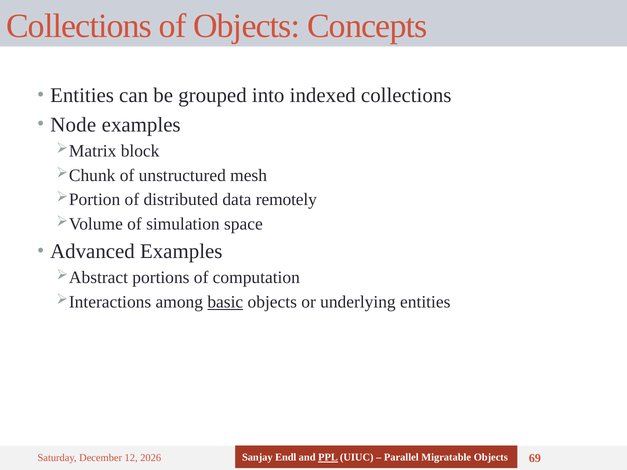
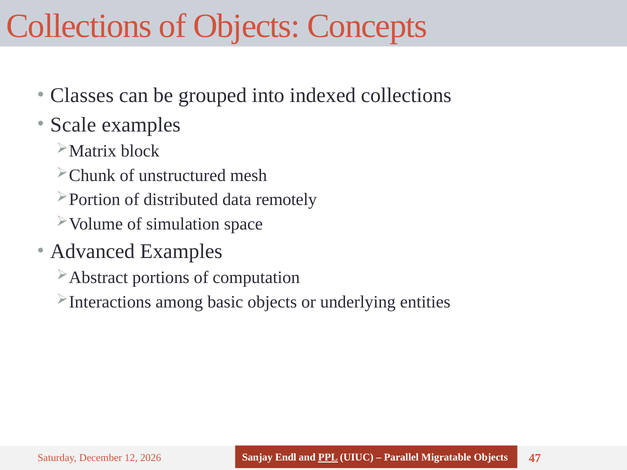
Entities: Entities -> Classes (82, 96)
Node: Node -> Scale (73, 125)
basic underline: present -> none (225, 302)
69: 69 -> 47 (535, 458)
